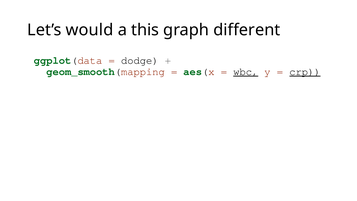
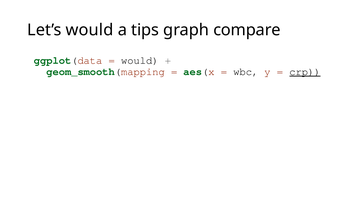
this: this -> tips (145, 30)
different: different -> compare (247, 30)
dodge: dodge -> would (140, 60)
wbc underline: present -> none (246, 72)
